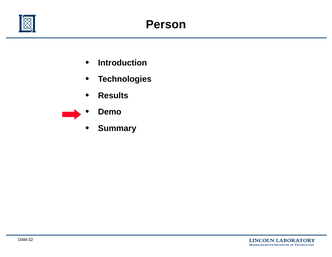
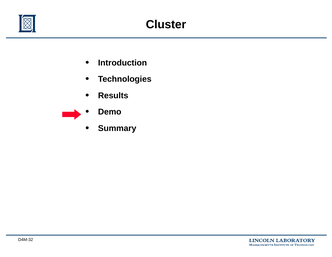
Person: Person -> Cluster (166, 25)
